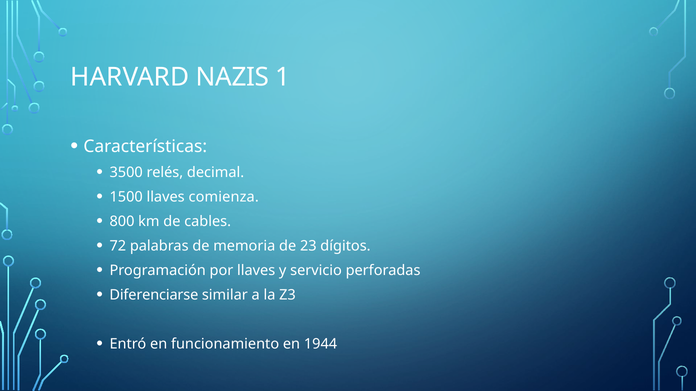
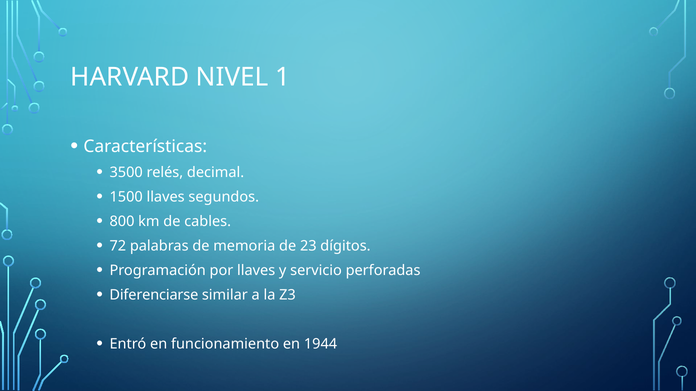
NAZIS: NAZIS -> NIVEL (232, 77)
comienza: comienza -> segundos (224, 197)
